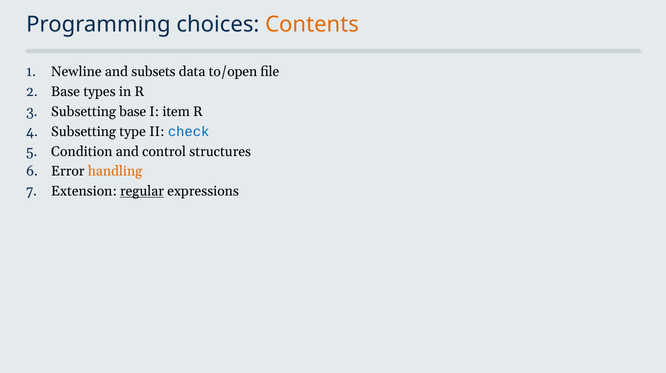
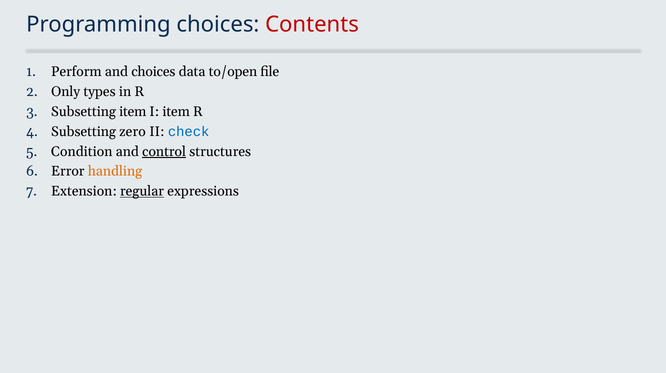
Contents colour: orange -> red (312, 25)
Newline: Newline -> Perform (76, 72)
and subsets: subsets -> choices (153, 72)
Base: Base -> Only (66, 92)
Subsetting base: base -> item (133, 112)
type: type -> zero (133, 132)
control underline: none -> present (164, 152)
